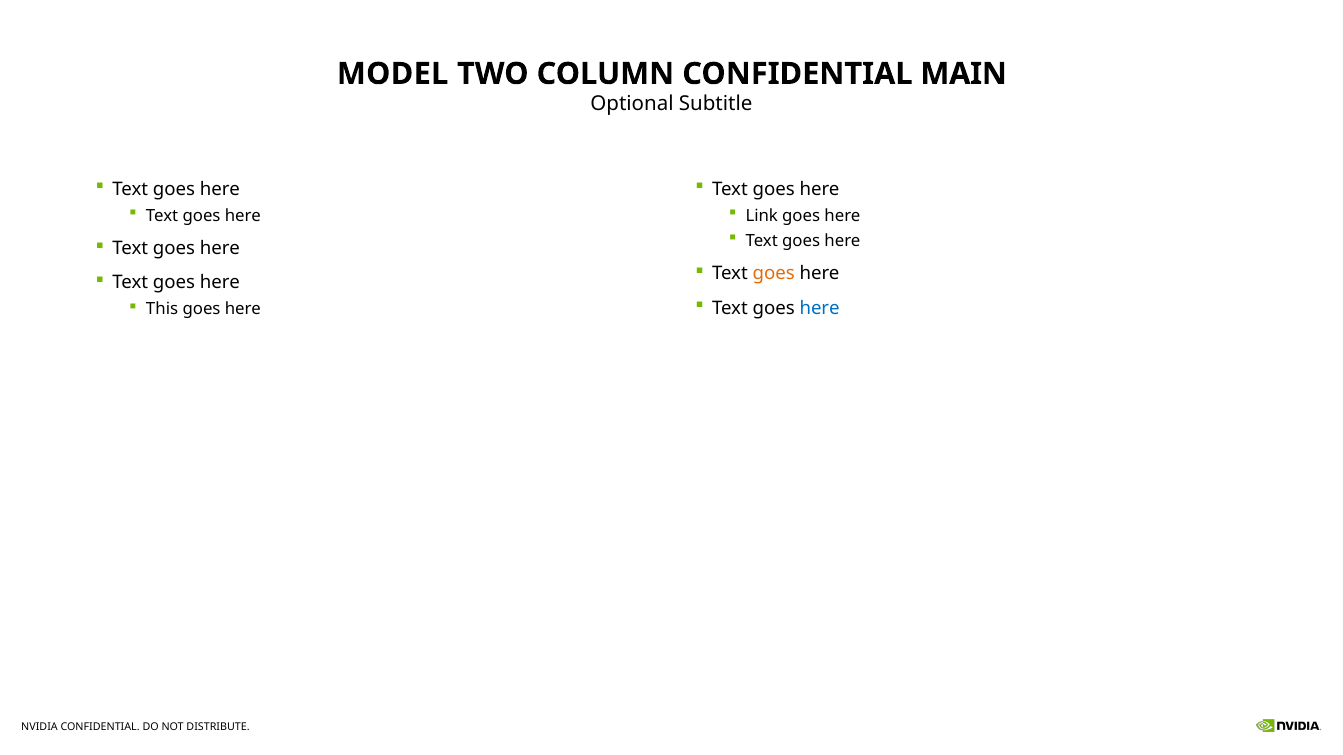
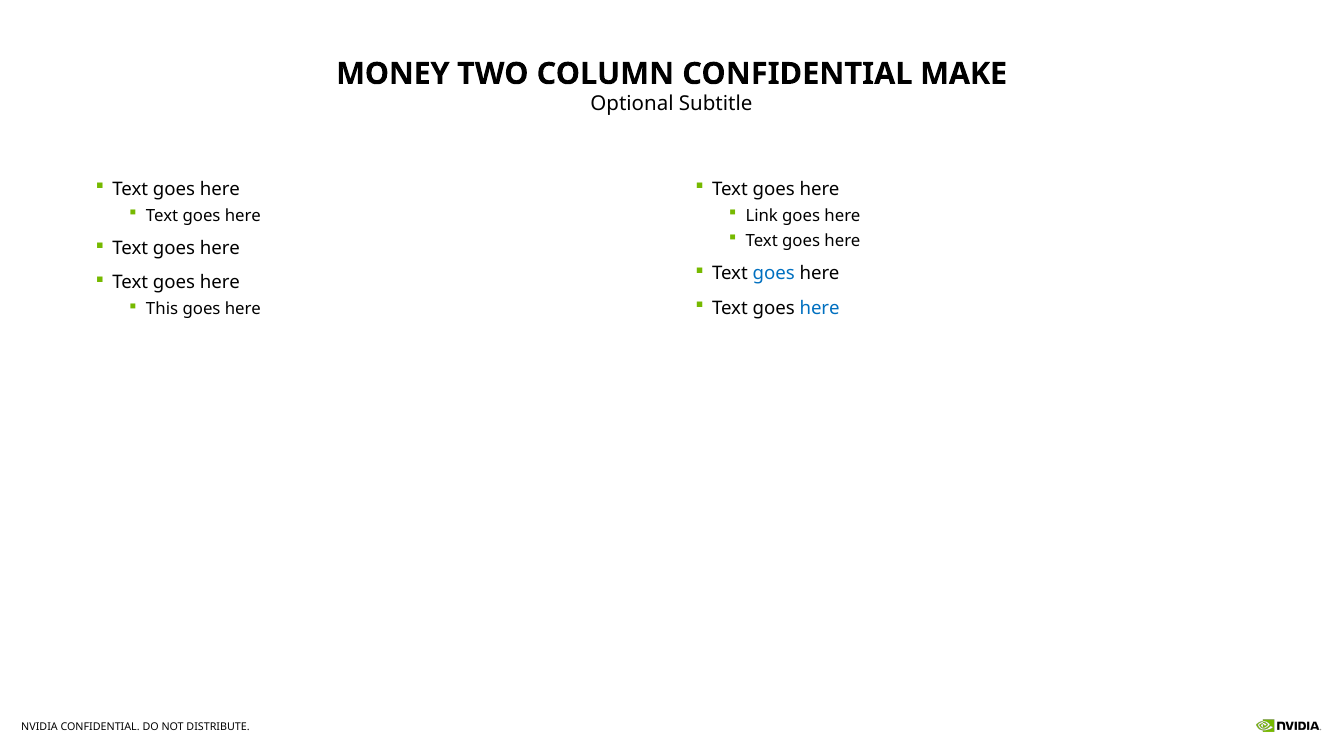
MODEL: MODEL -> MONEY (393, 74)
MAIN: MAIN -> MAKE (964, 74)
goes colour: orange -> blue (774, 274)
